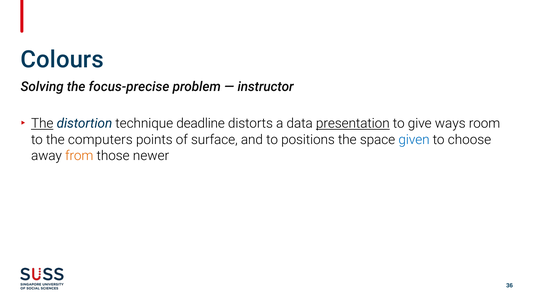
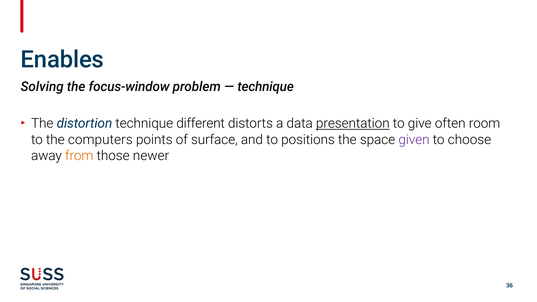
Colours: Colours -> Enables (62, 60)
focus-precise: focus-precise -> focus-window (129, 87)
instructor: instructor -> technique (266, 87)
The underline: present -> none (42, 124)
deadline: deadline -> different (201, 124)
ways: ways -> often (450, 124)
given colour: blue -> purple (414, 140)
